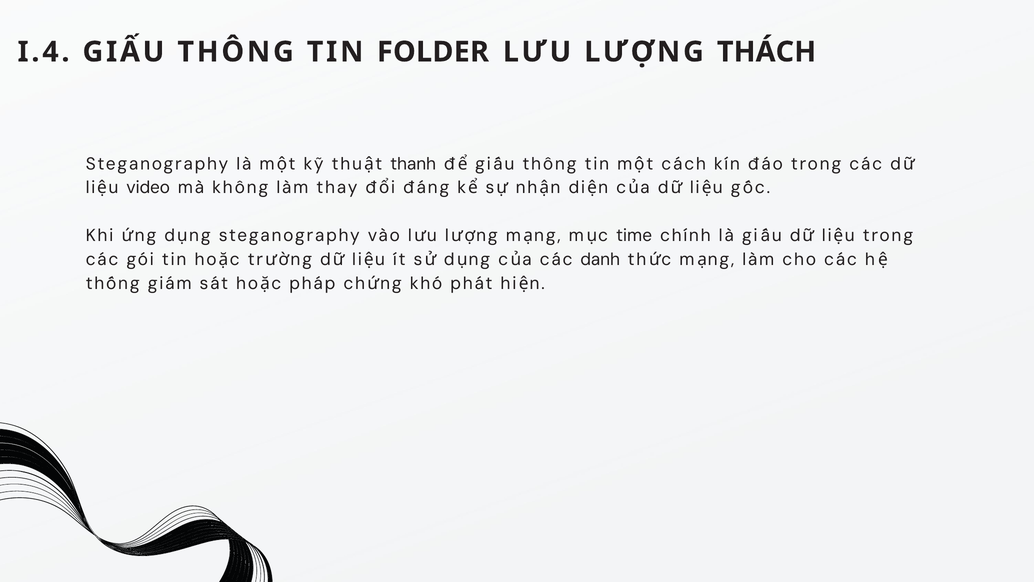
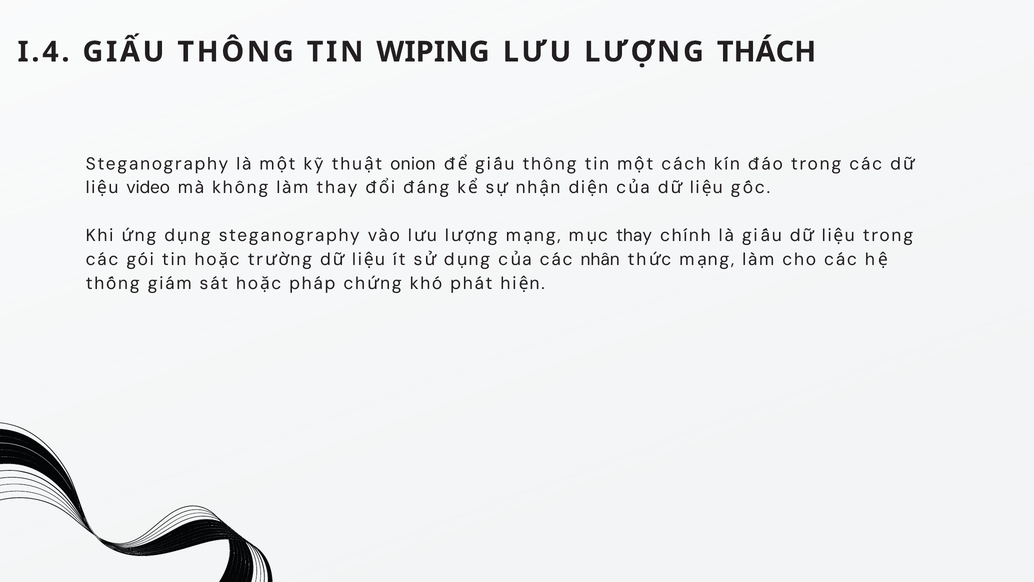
FOLDER: FOLDER -> WIPING (433, 52)
thanh: thanh -> onion (413, 164)
time: time -> thay (634, 235)
danh: danh -> nhân (600, 259)
